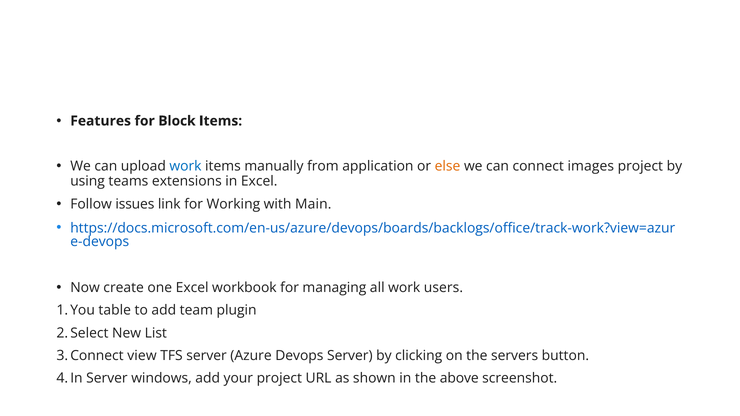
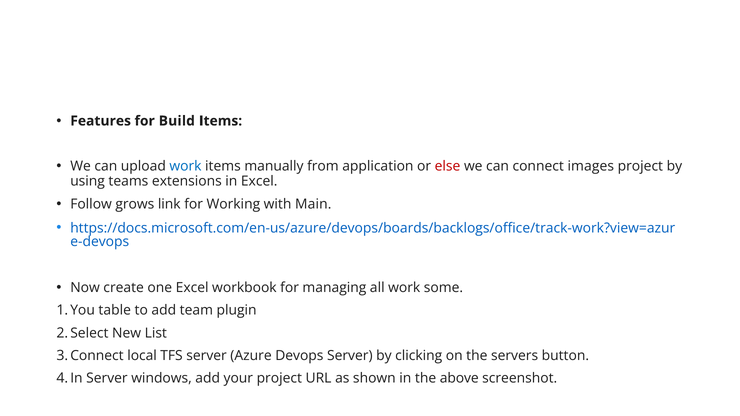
Block: Block -> Build (177, 121)
else colour: orange -> red (448, 166)
issues: issues -> grows (135, 204)
users: users -> some (443, 288)
view: view -> local (142, 356)
